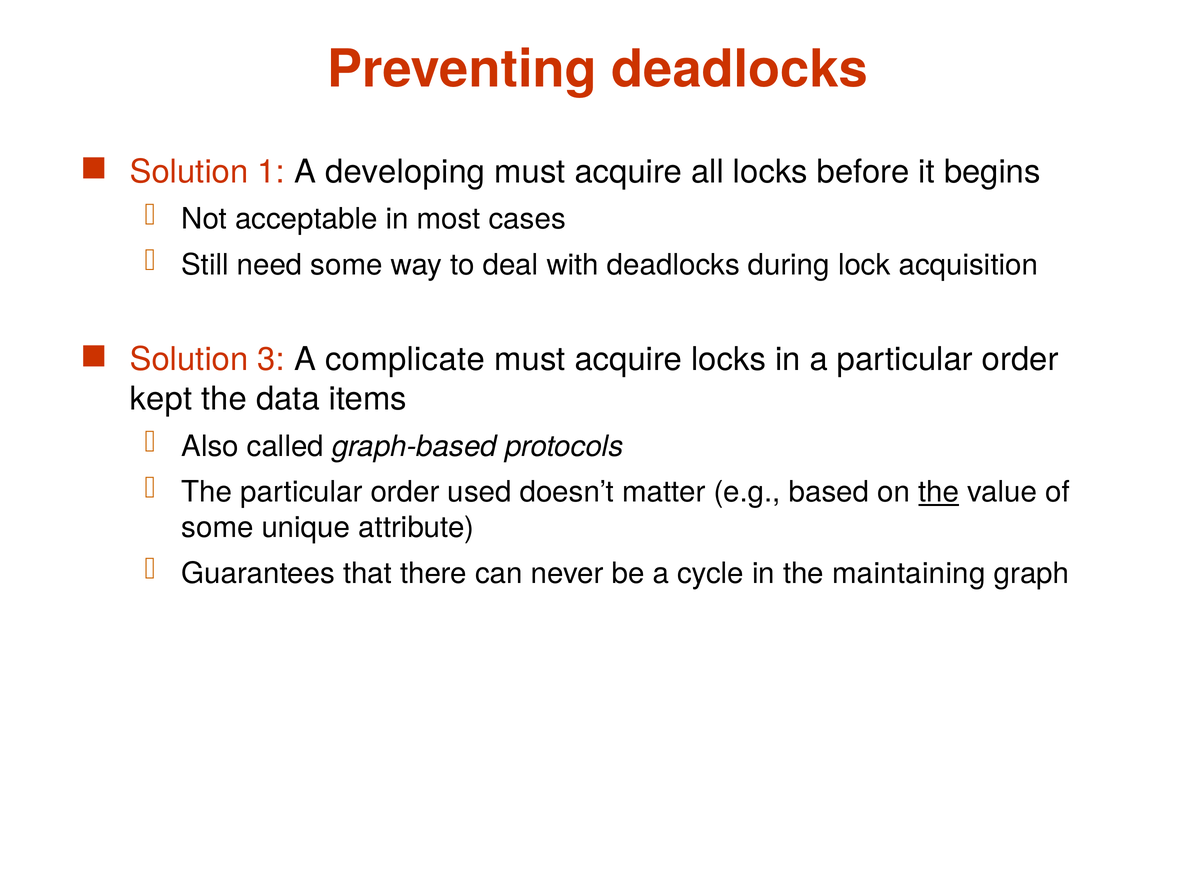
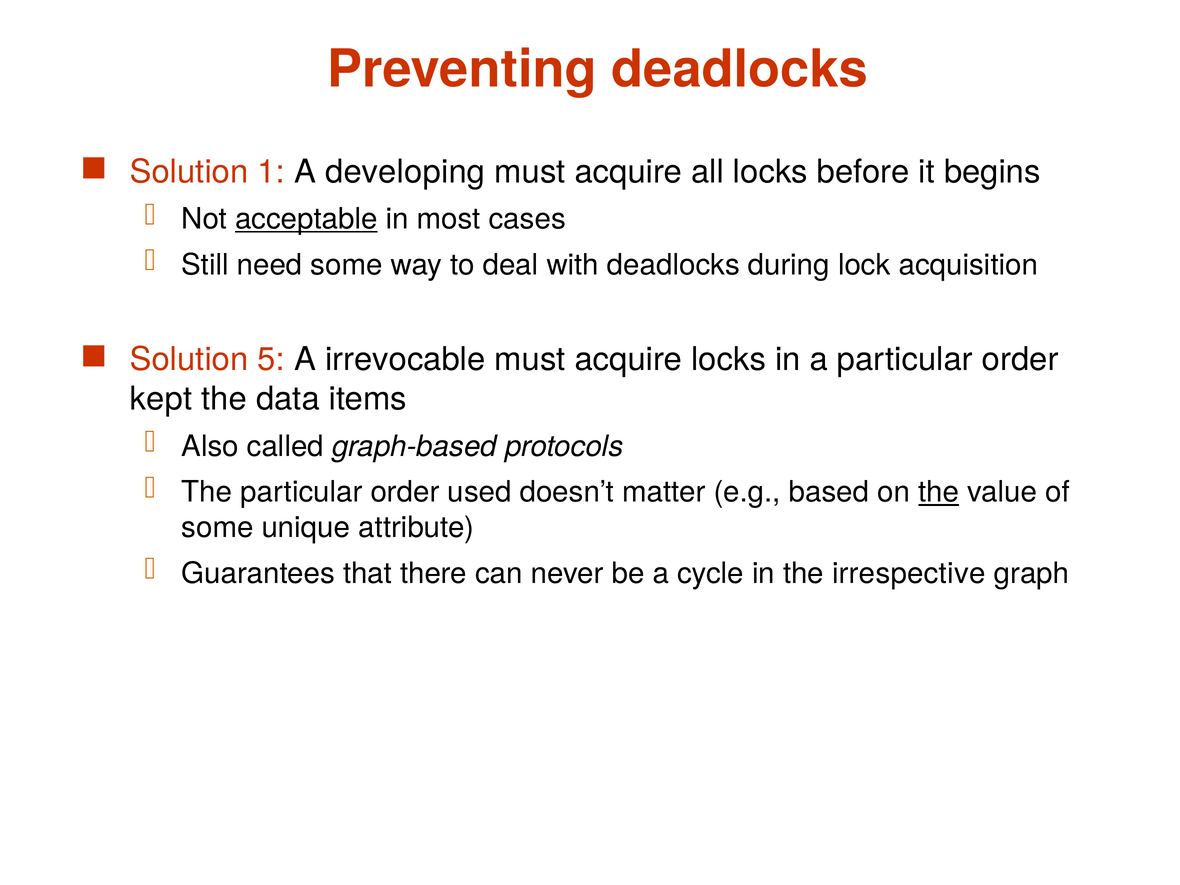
acceptable underline: none -> present (306, 219)
3: 3 -> 5 (271, 360)
complicate: complicate -> irrevocable (405, 360)
maintaining: maintaining -> irrespective (909, 573)
